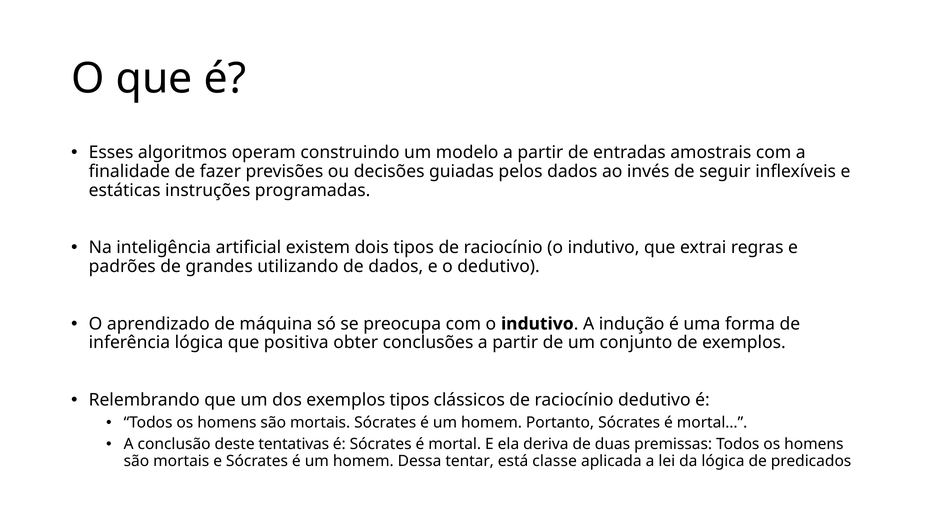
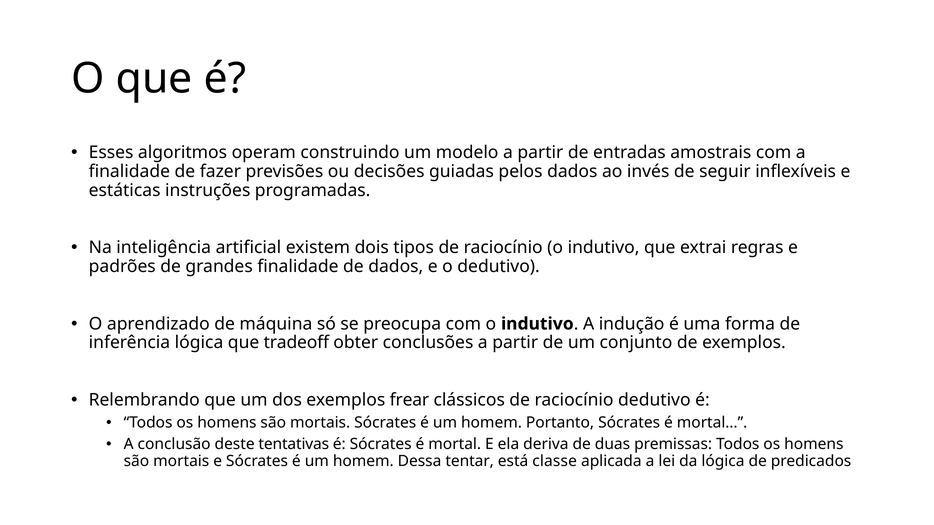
grandes utilizando: utilizando -> finalidade (298, 267)
positiva: positiva -> tradeoff (296, 343)
exemplos tipos: tipos -> frear (409, 400)
